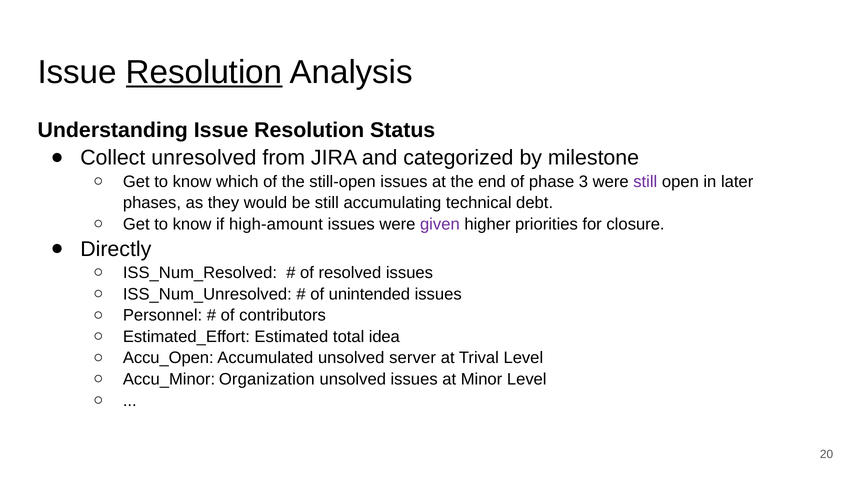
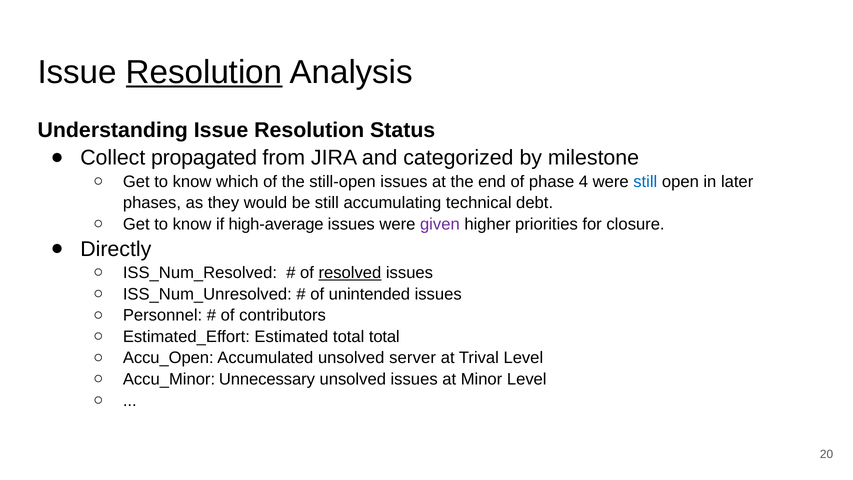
unresolved: unresolved -> propagated (204, 158)
3: 3 -> 4 (583, 181)
still colour: purple -> blue (645, 181)
high-amount: high-amount -> high-average (276, 224)
resolved underline: none -> present (350, 273)
total idea: idea -> total (384, 337)
Organization: Organization -> Unnecessary (267, 379)
